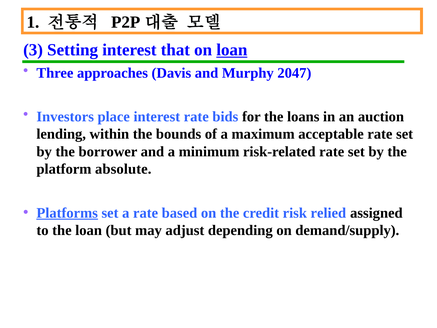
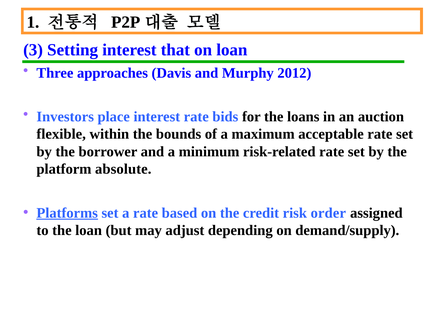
loan underline: present -> none (232, 50)
2047: 2047 -> 2012 (294, 73)
lending: lending -> flexible (61, 134)
relied: relied -> order (328, 213)
